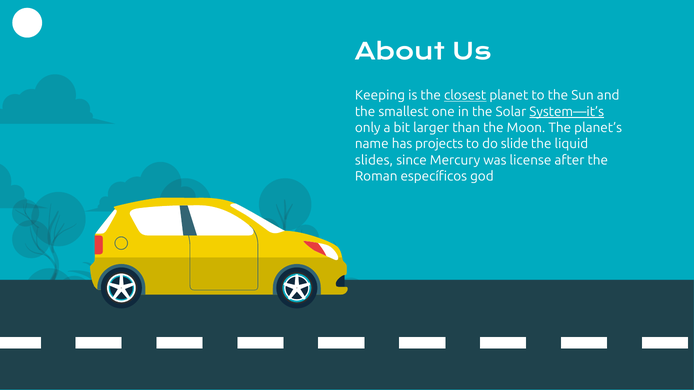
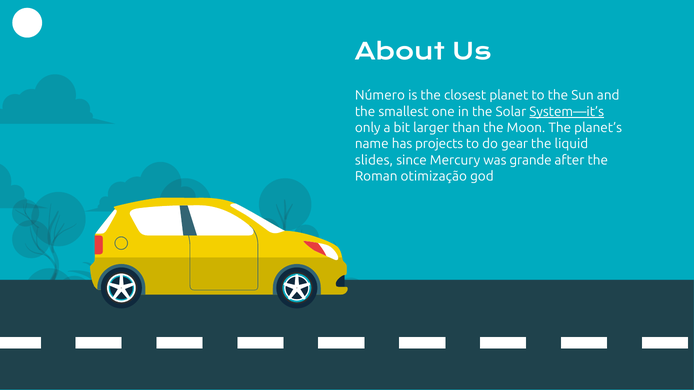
Keeping: Keeping -> Número (380, 95)
closest underline: present -> none (465, 95)
slide: slide -> gear (515, 144)
license: license -> grande (531, 160)
específicos: específicos -> otimização (434, 177)
